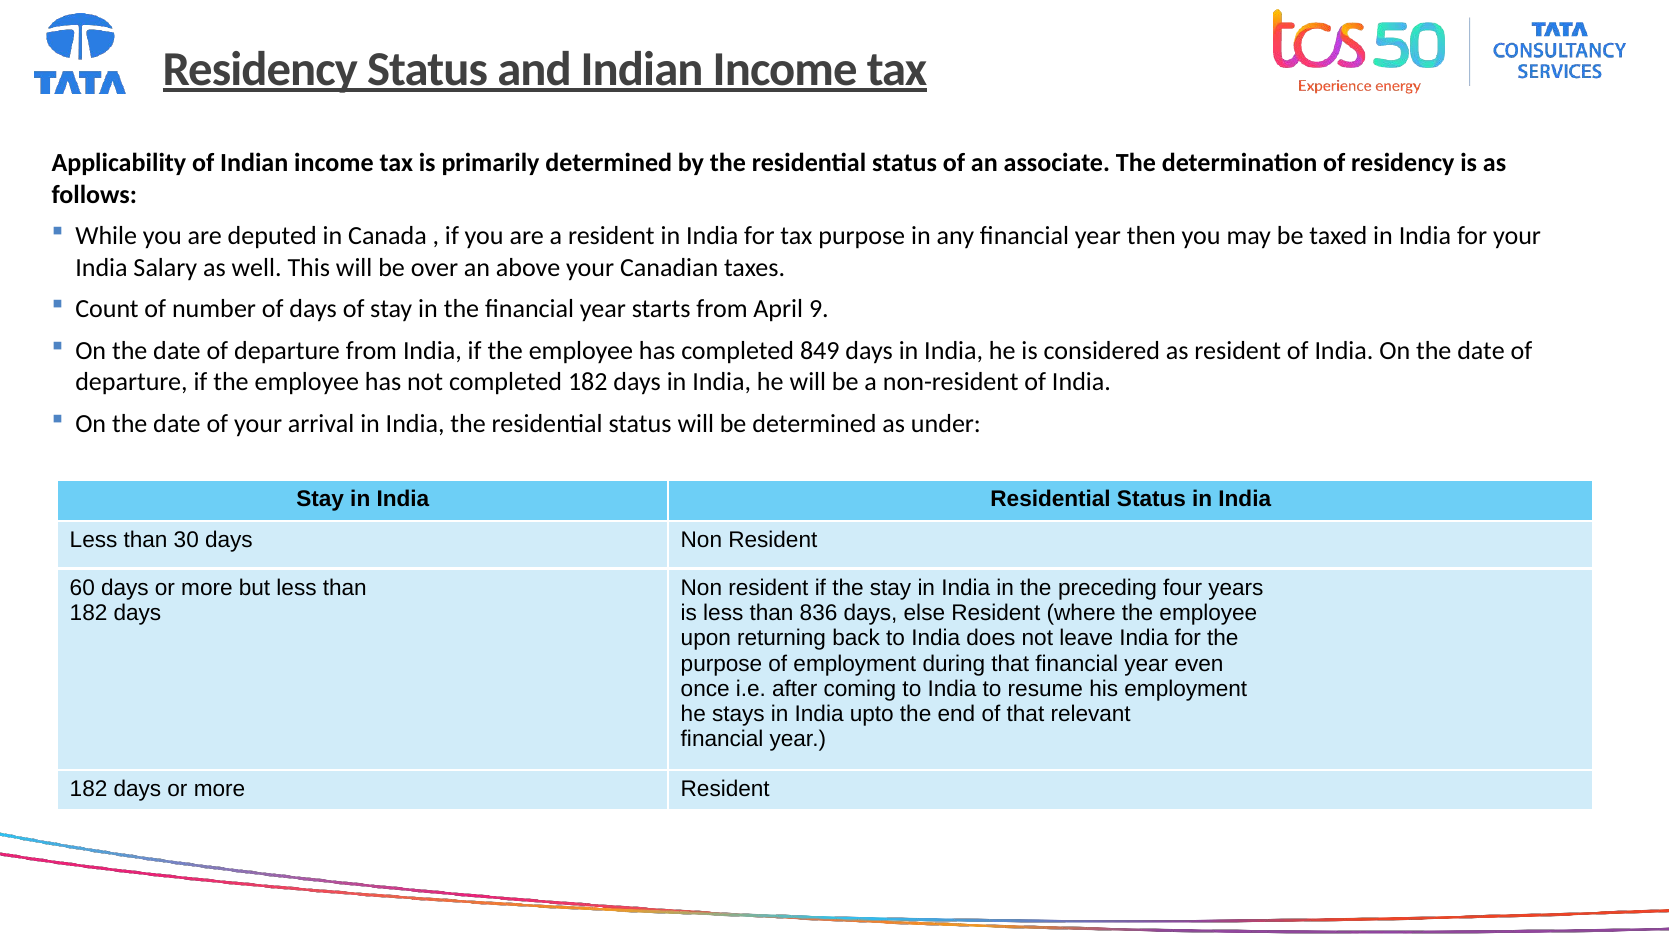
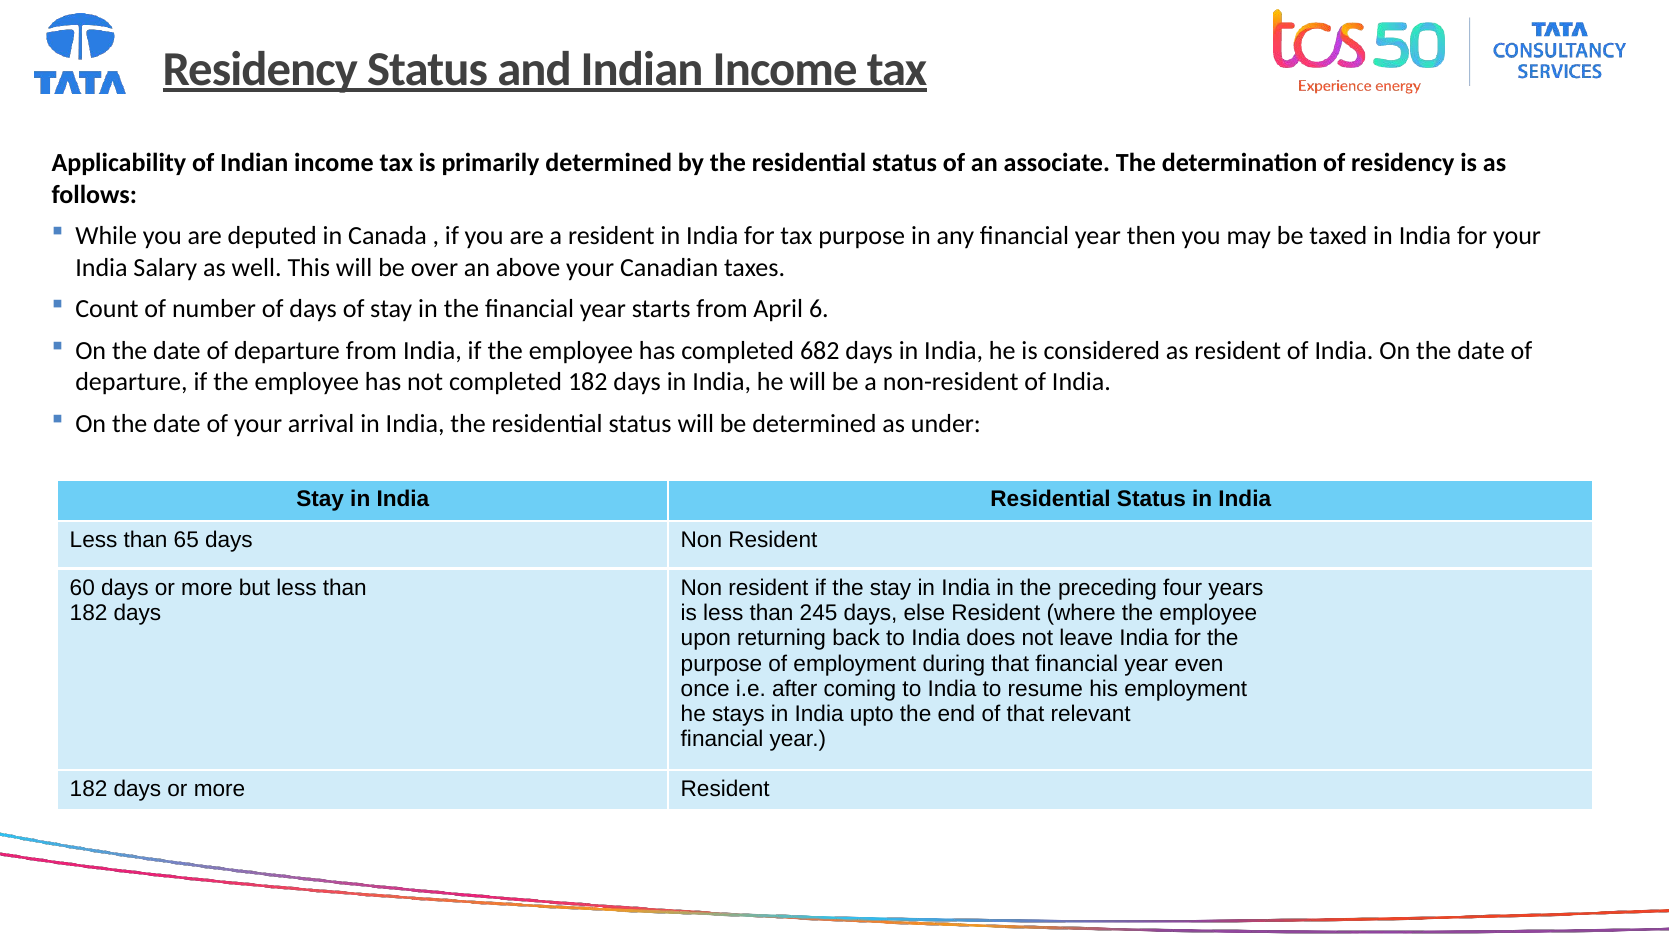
9: 9 -> 6 (819, 309)
849: 849 -> 682 (820, 351)
30: 30 -> 65 (186, 540)
836: 836 -> 245 (819, 613)
